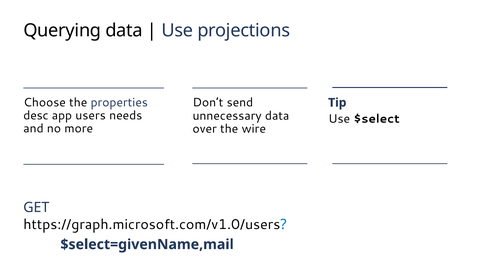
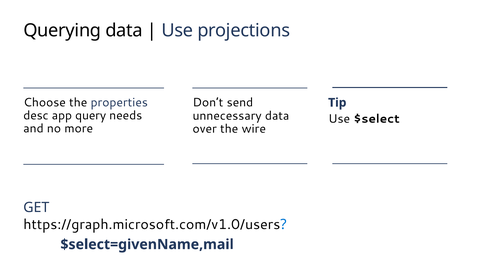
users: users -> query (91, 115)
